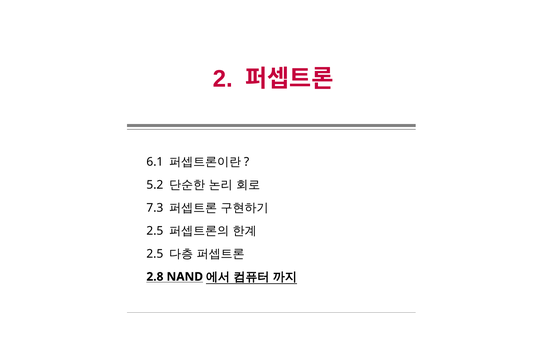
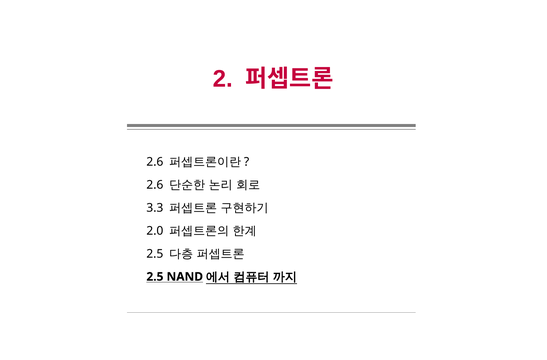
6.1: 6.1 -> 2.6 (155, 162)
5.2: 5.2 -> 2.6 (155, 185)
7.3: 7.3 -> 3.3 (155, 207)
2.5: 2.5 -> 2.0 (155, 230)
2.8: 2.8 -> 2.5 (155, 276)
